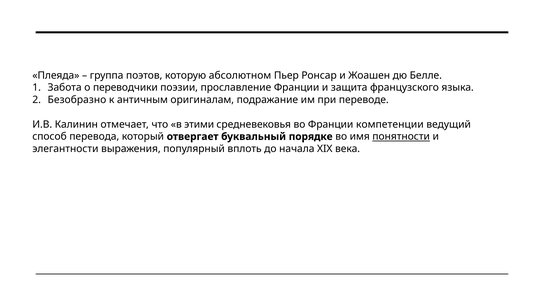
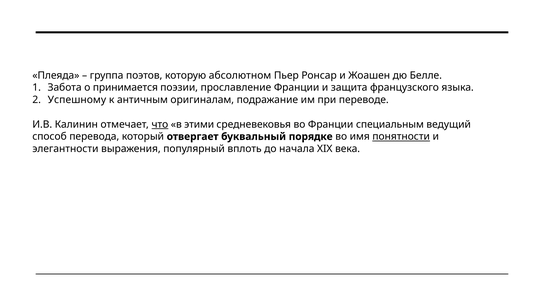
переводчики: переводчики -> принимается (125, 88)
Безобразно: Безобразно -> Успешному (77, 100)
что underline: none -> present (160, 124)
компетенции: компетенции -> специальным (390, 124)
